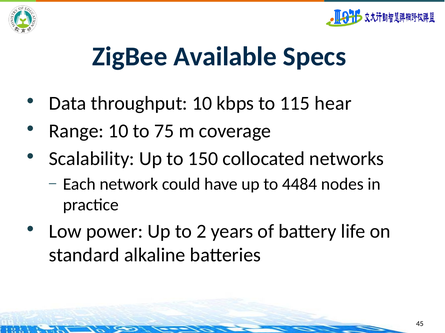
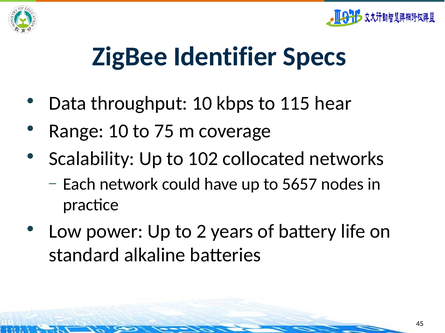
Available: Available -> Identifier (225, 57)
150: 150 -> 102 (203, 159)
4484: 4484 -> 5657 (300, 185)
